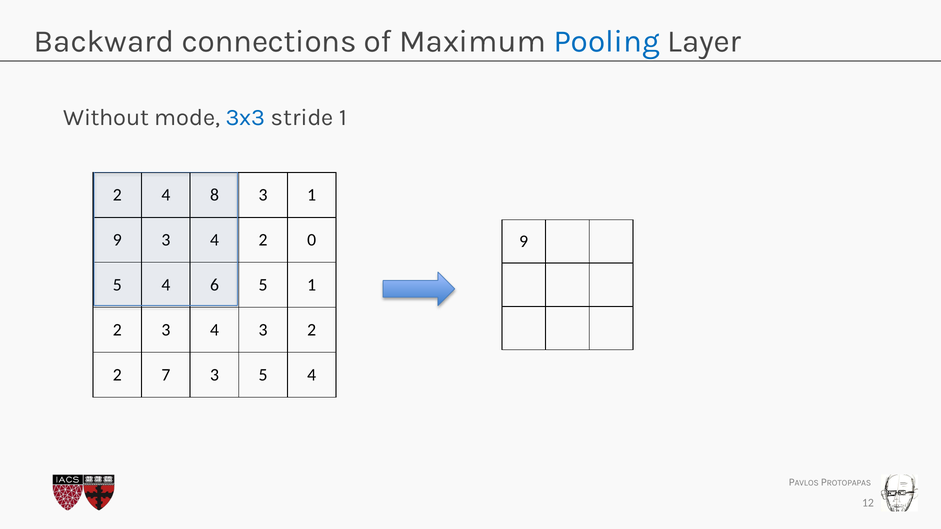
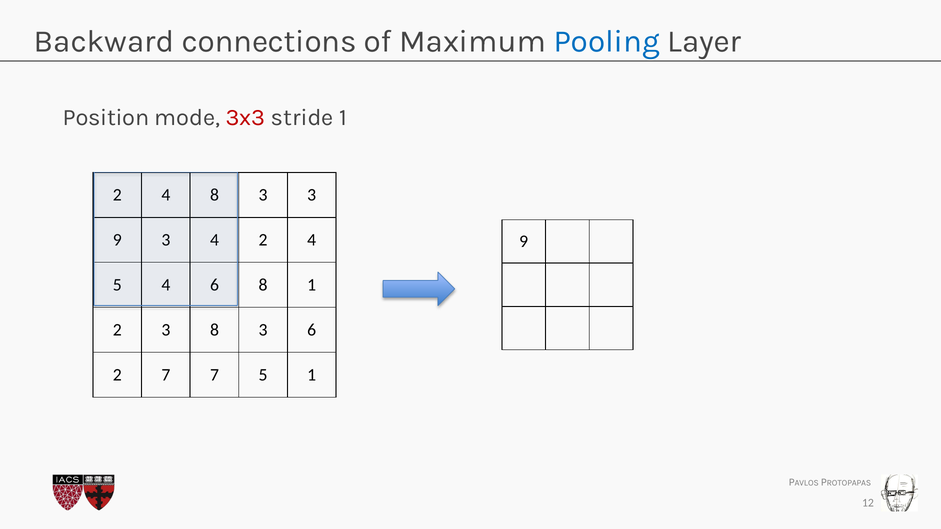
Without: Without -> Position (106, 118)
3x3 colour: blue -> red (245, 118)
3 1: 1 -> 3 (312, 195)
0: 0 -> 4 (312, 240)
5: 5 -> 8 (263, 285)
2 3 4: 4 -> 8 (214, 330)
3 2: 2 -> 6 (312, 330)
7 3: 3 -> 7 (214, 375)
4: 4 -> 1 (312, 375)
